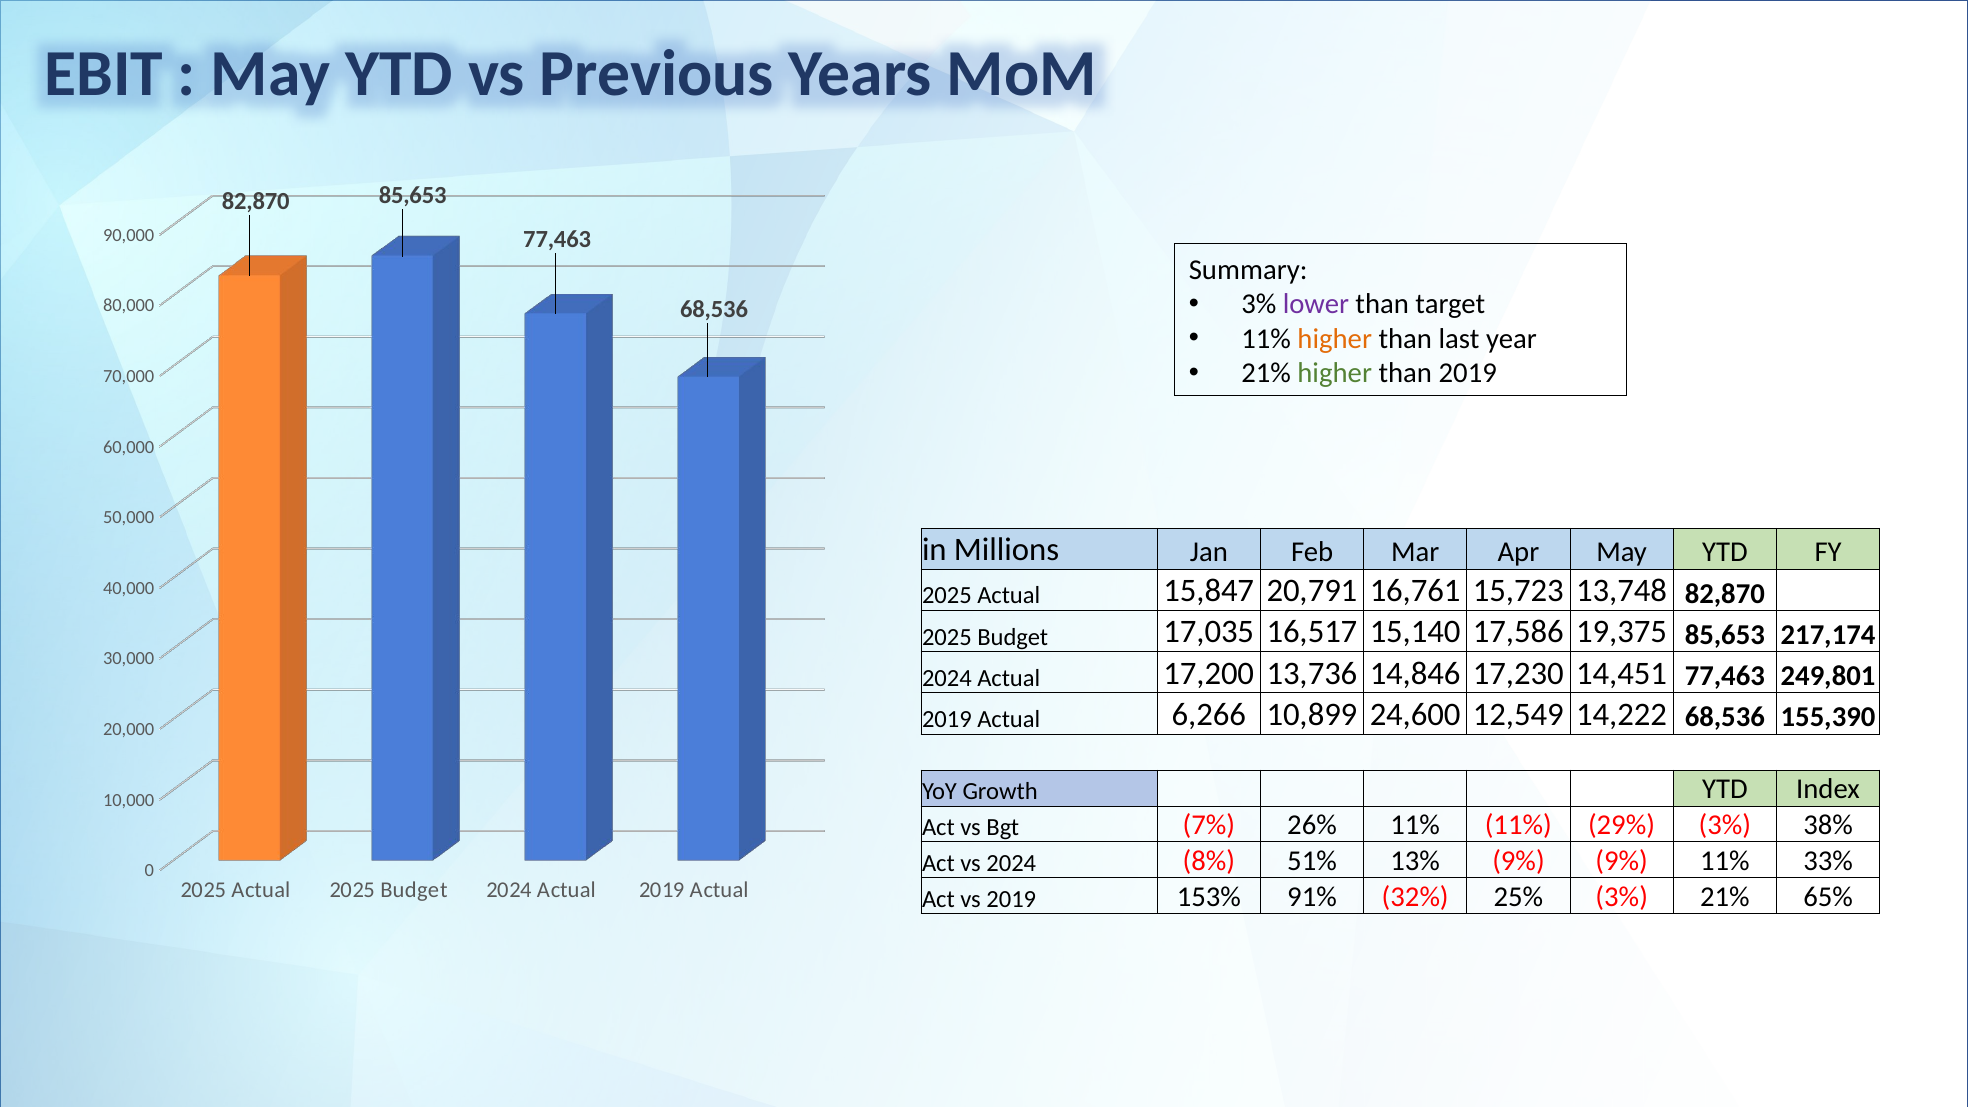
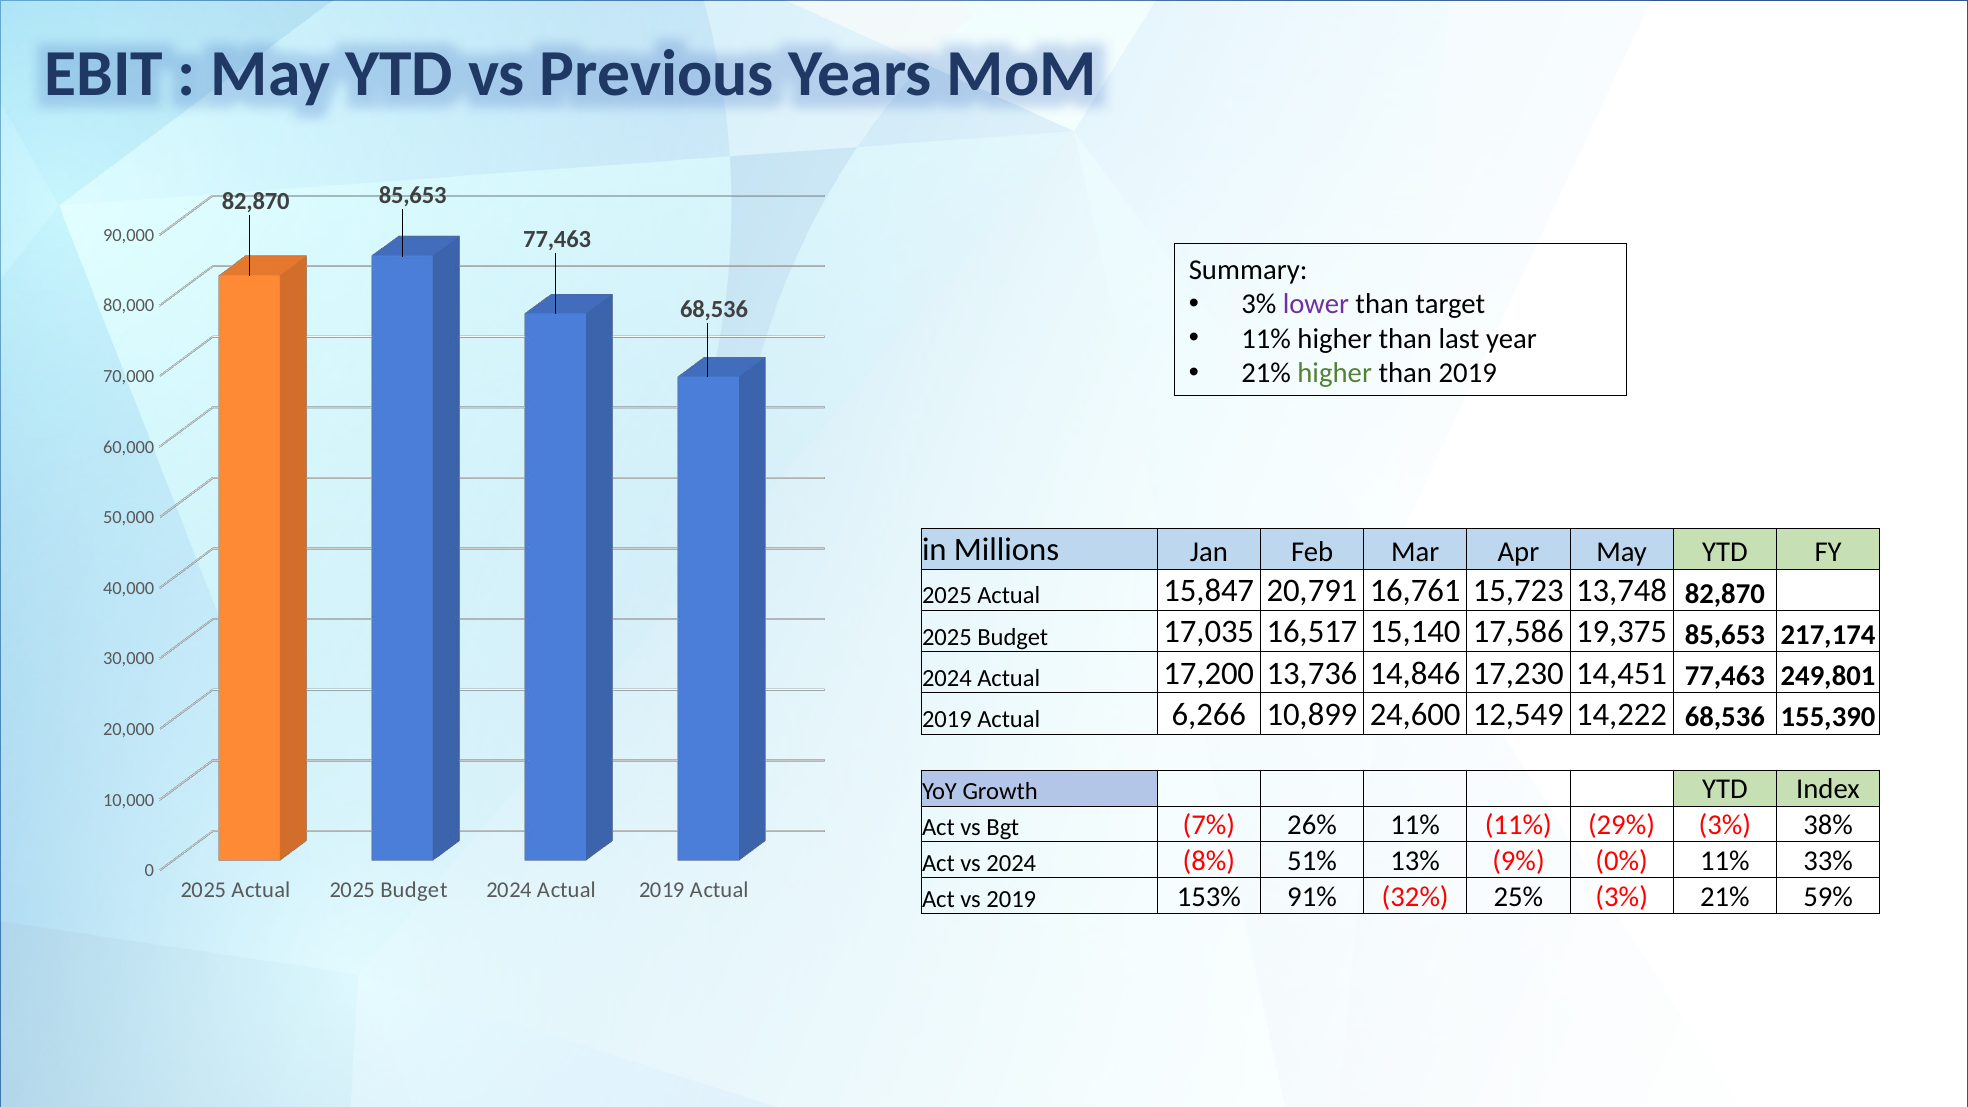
higher colour: orange -> black (1335, 339)
9% 9%: 9% -> 0% (1622, 861)
65%: 65% -> 59% (1828, 897)
